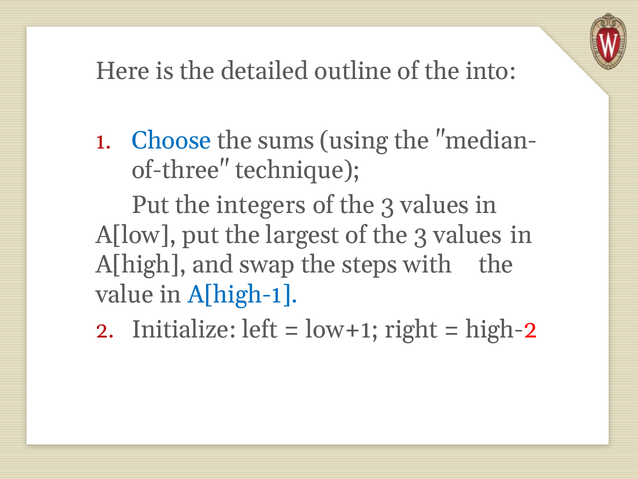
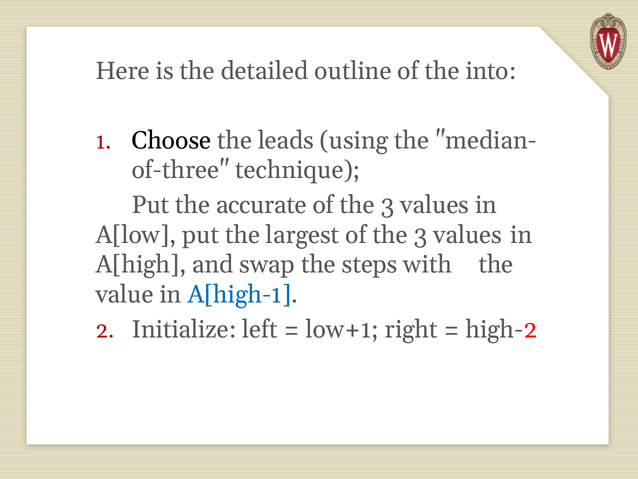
Choose colour: blue -> black (171, 140)
sums: sums -> leads (286, 140)
integers: integers -> accurate (262, 205)
